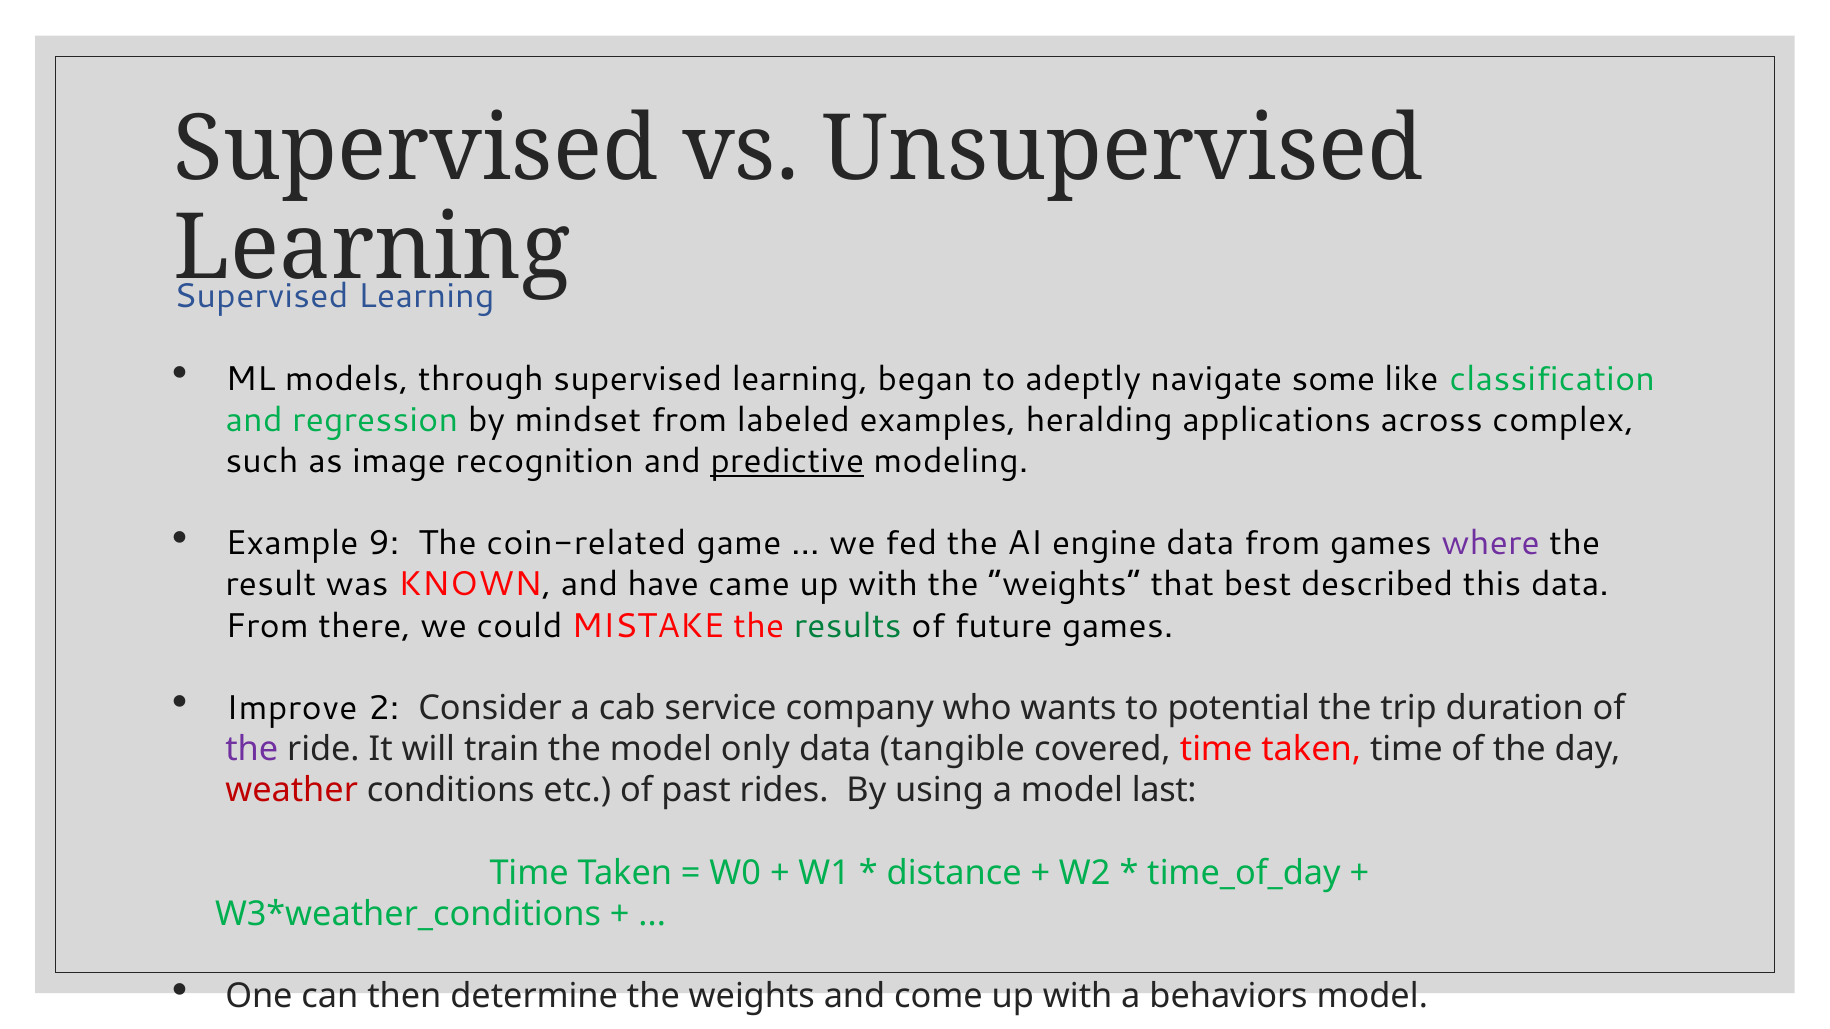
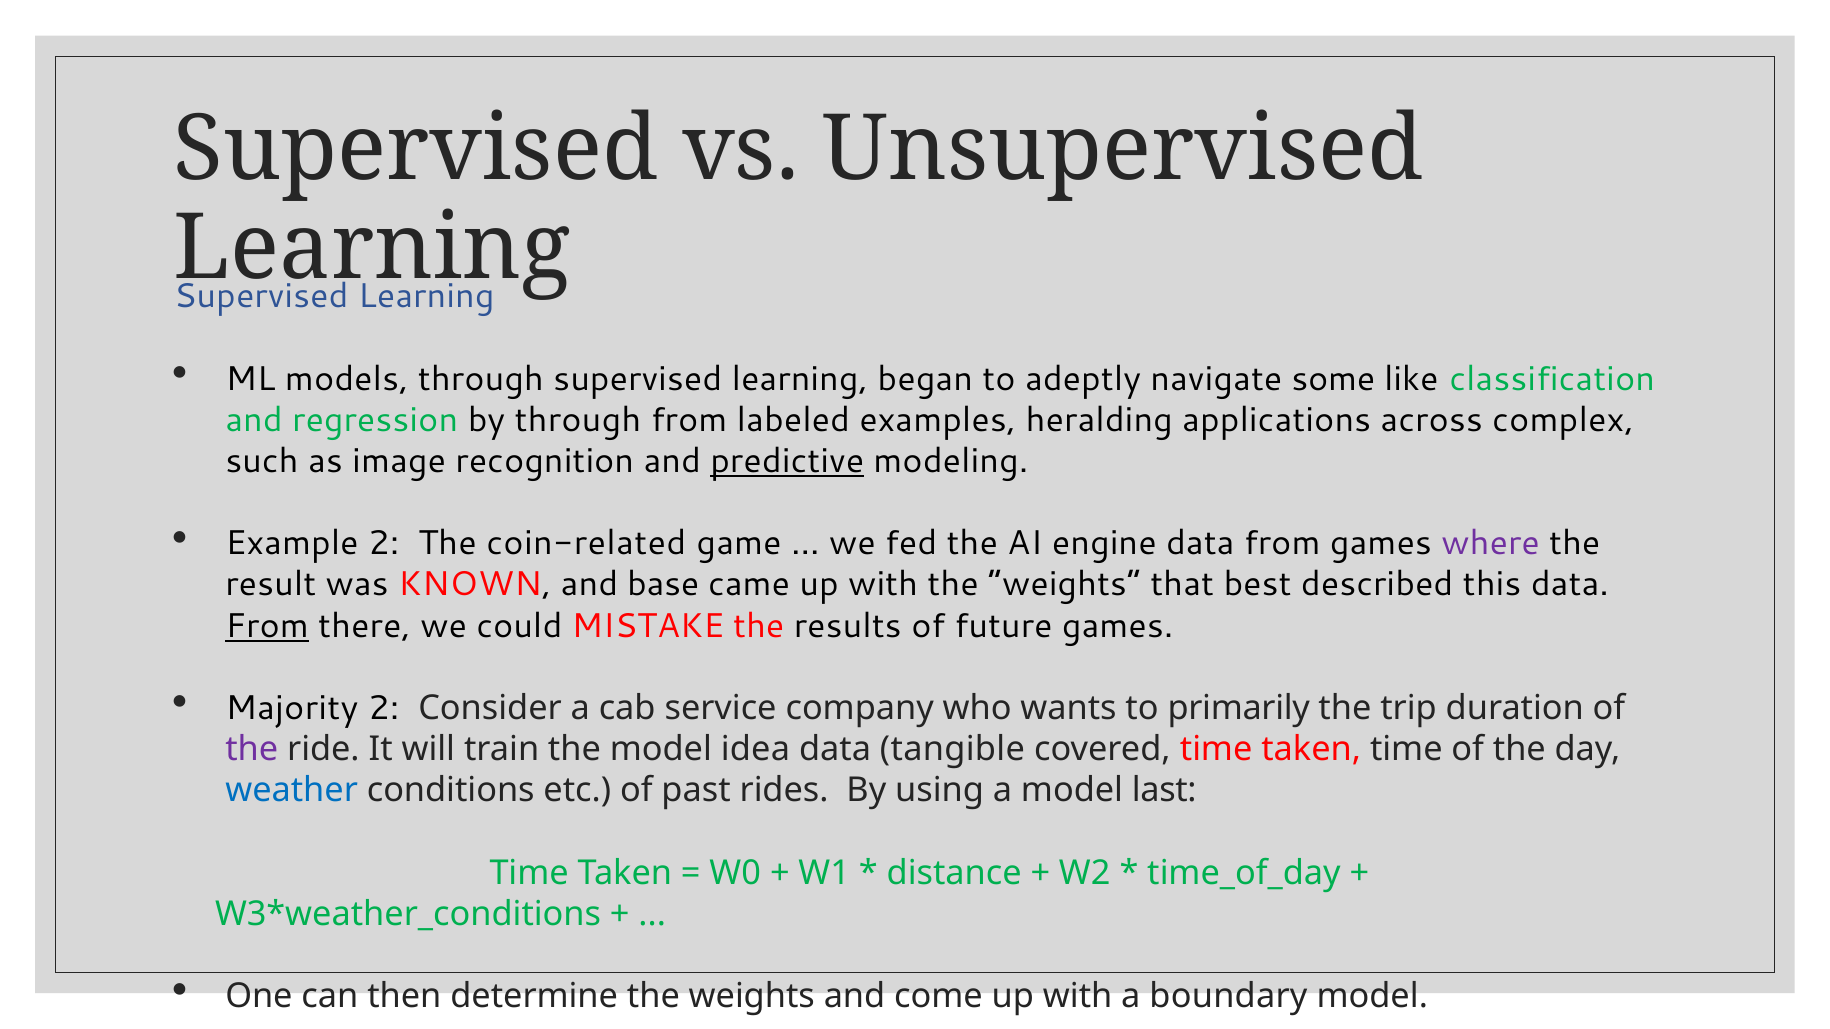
by mindset: mindset -> through (578, 420)
Example 9: 9 -> 2 (384, 544)
have: have -> base (663, 585)
From underline: none -> present (267, 626)
results colour: green -> black (848, 626)
Improve: Improve -> Majority (292, 708)
potential: potential -> primarily (1239, 708)
only: only -> idea (755, 750)
weather colour: red -> blue (292, 791)
behaviors: behaviors -> boundary (1228, 997)
